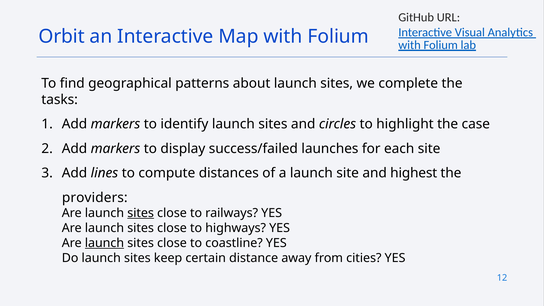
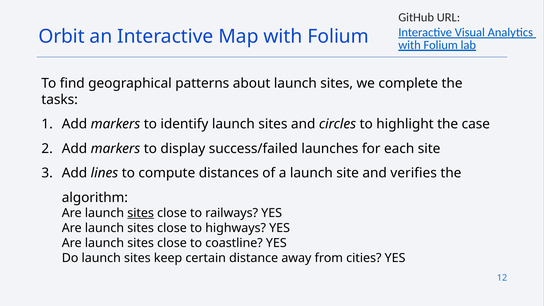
highest: highest -> verifies (414, 173)
providers: providers -> algorithm (95, 198)
launch underline: present -> none (104, 243)
